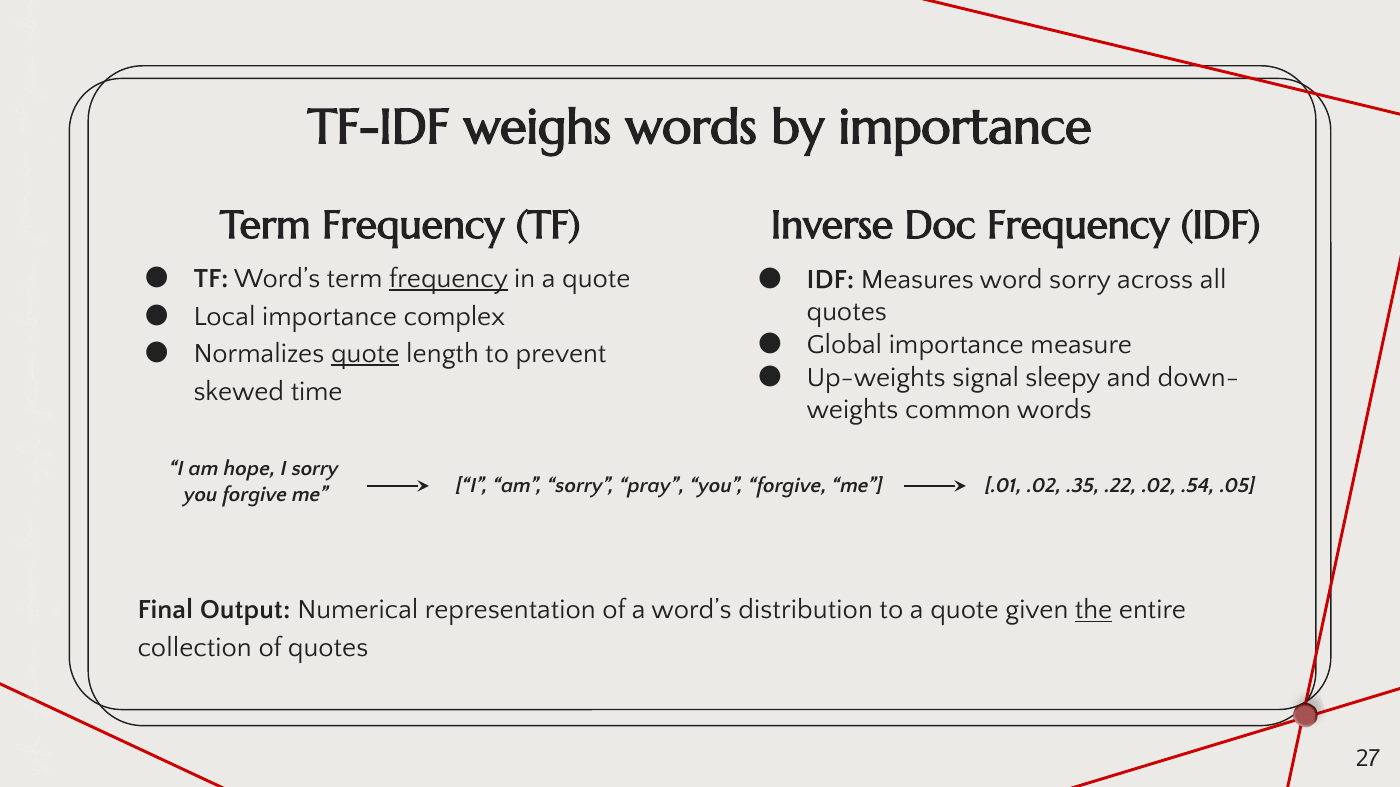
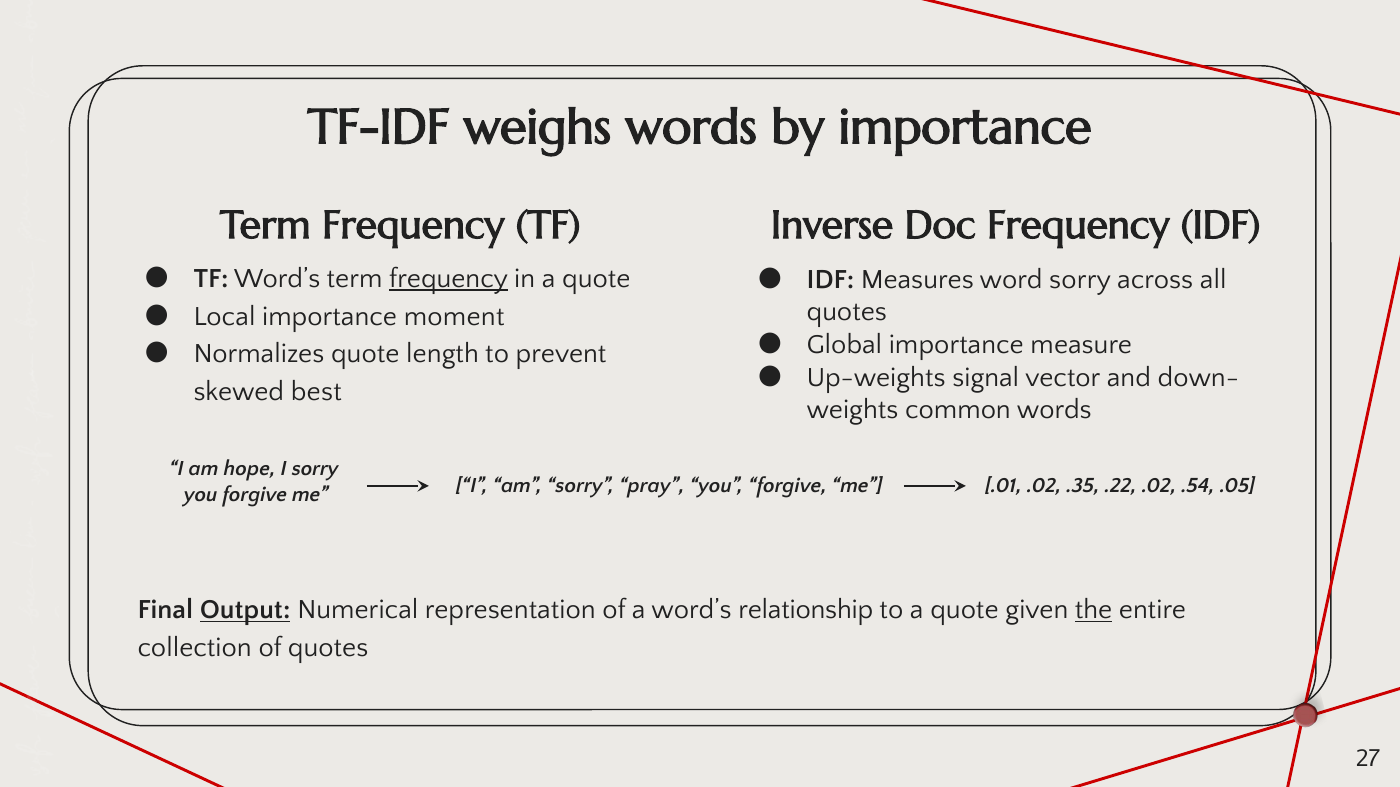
complex: complex -> moment (454, 316)
quote underline: present -> none (365, 354)
sleepy: sleepy -> vector (1063, 377)
time: time -> best (316, 391)
Output underline: none -> present (245, 610)
distribution: distribution -> relationship (806, 610)
